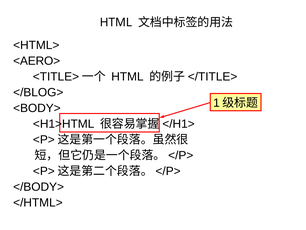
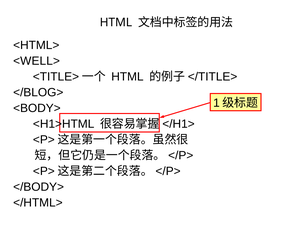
<AERO>: <AERO> -> <WELL> (37, 61)
